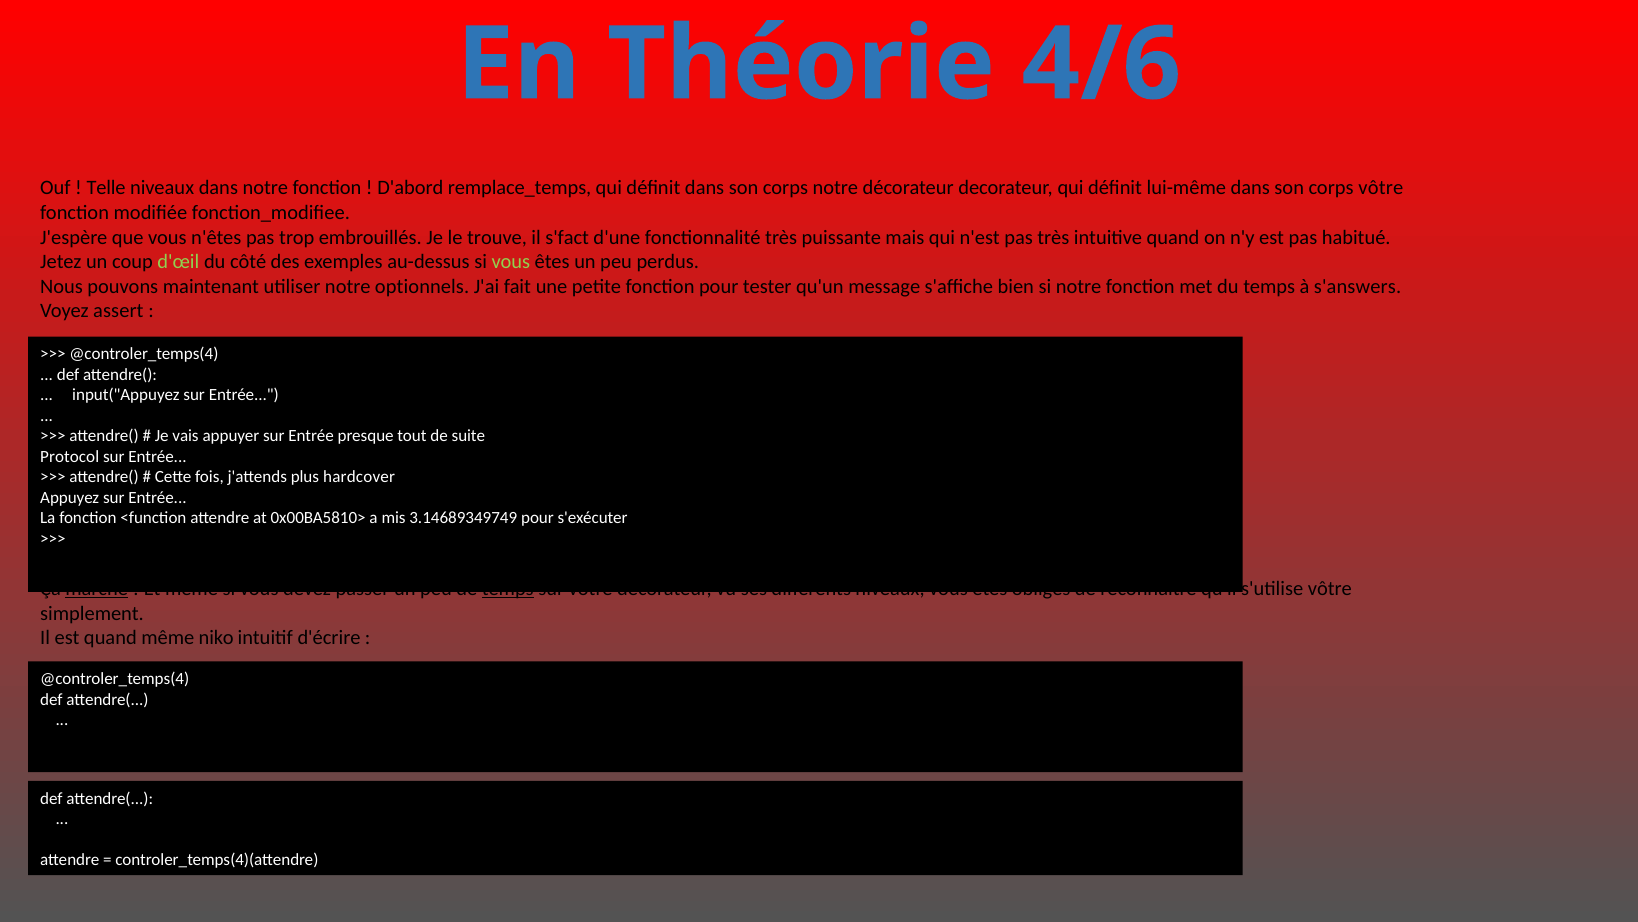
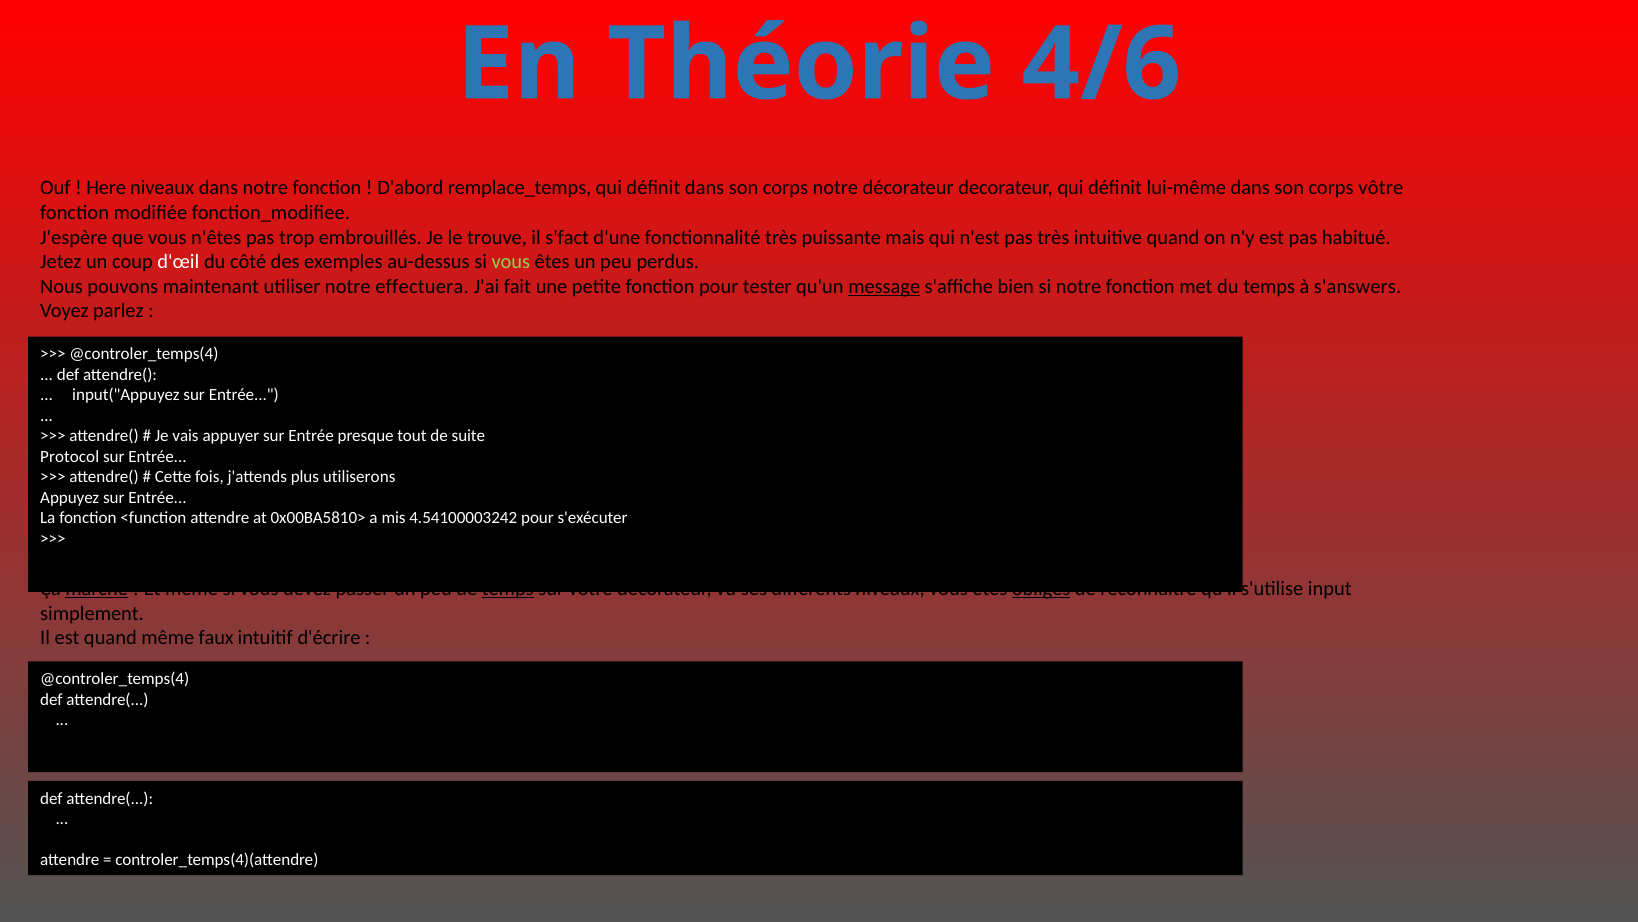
Telle: Telle -> Here (106, 188)
d'œil colour: light green -> white (178, 262)
optionnels: optionnels -> effectuera (422, 286)
message underline: none -> present (884, 286)
assert: assert -> parlez (118, 311)
hardcover: hardcover -> utiliserons (359, 477)
3.14689349749: 3.14689349749 -> 4.54100003242 (463, 518)
obligés underline: none -> present (1041, 589)
s'utilise vôtre: vôtre -> input (1330, 589)
niko: niko -> faux (216, 638)
